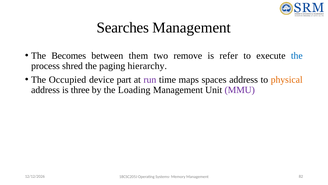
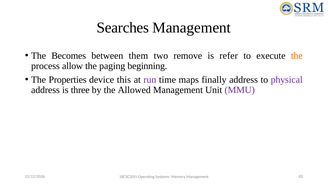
the colour: blue -> orange (297, 55)
shred: shred -> allow (73, 66)
hierarchy: hierarchy -> beginning (147, 66)
Occupied: Occupied -> Properties (68, 79)
part: part -> this (124, 79)
spaces: spaces -> finally (214, 79)
physical colour: orange -> purple (287, 79)
Loading: Loading -> Allowed (134, 90)
